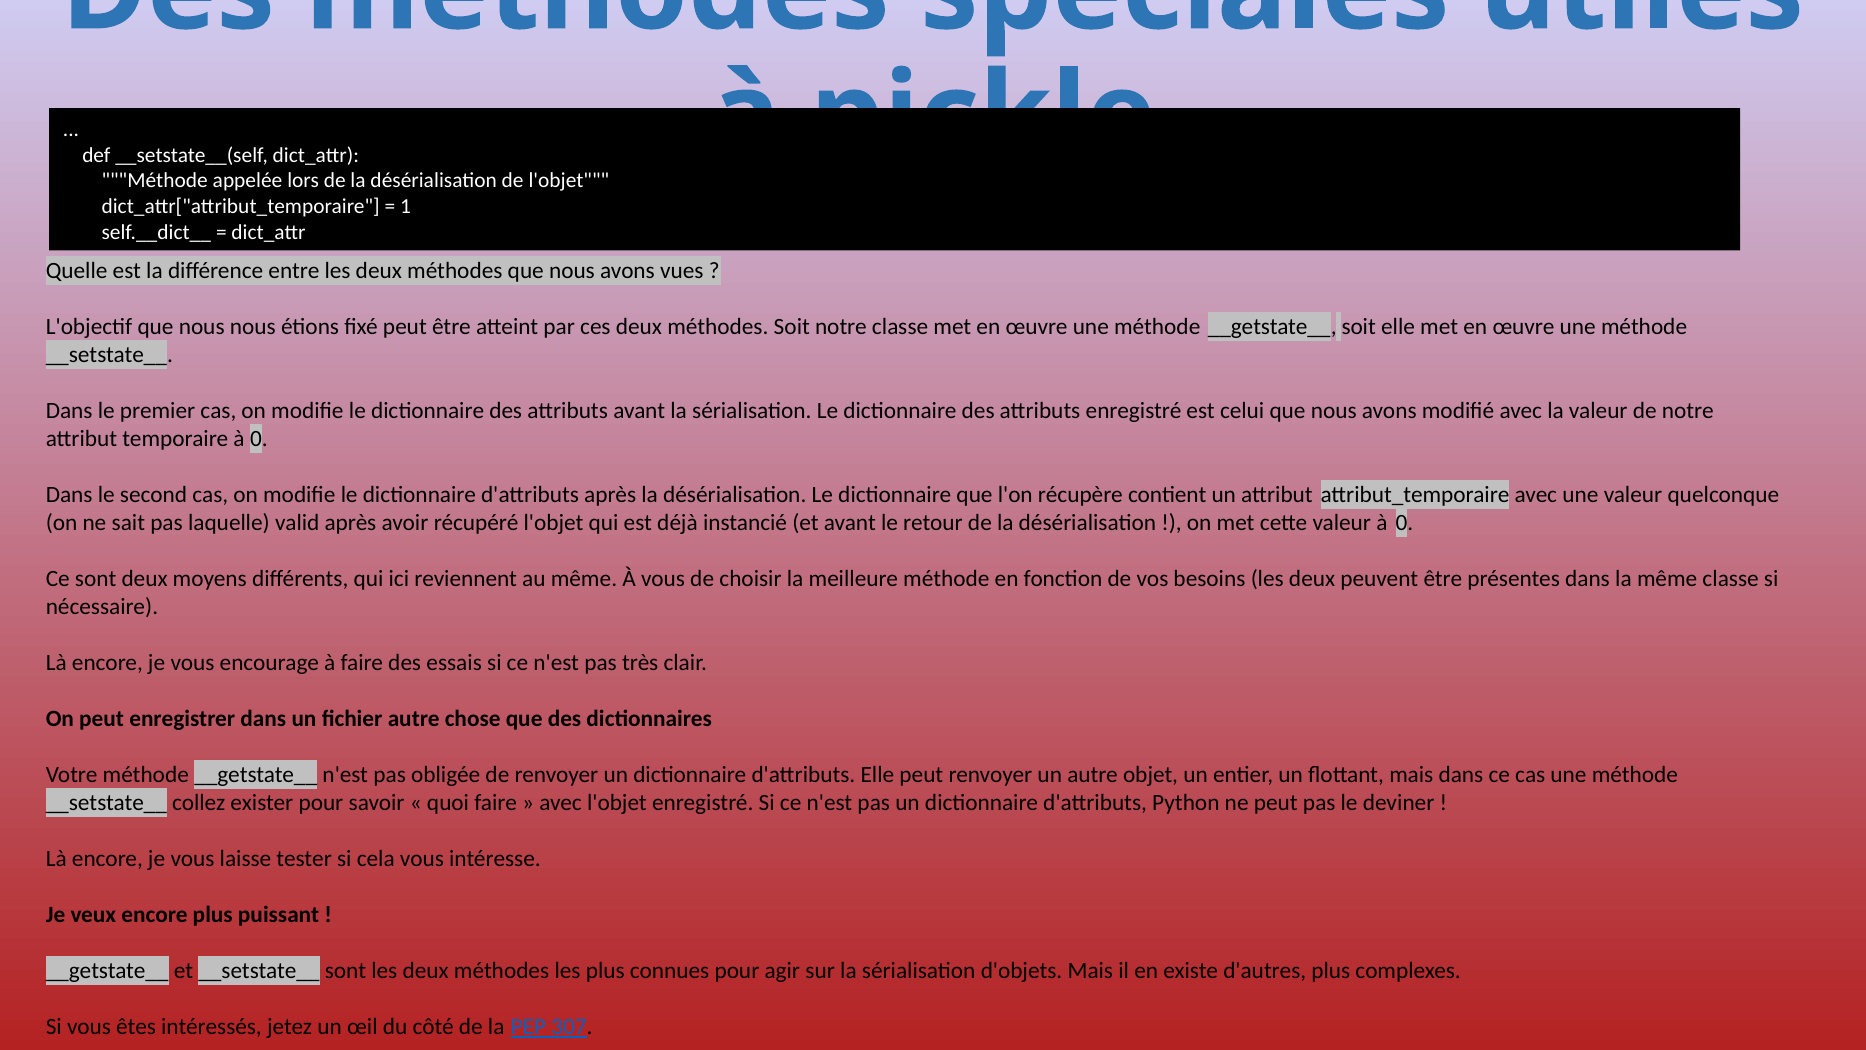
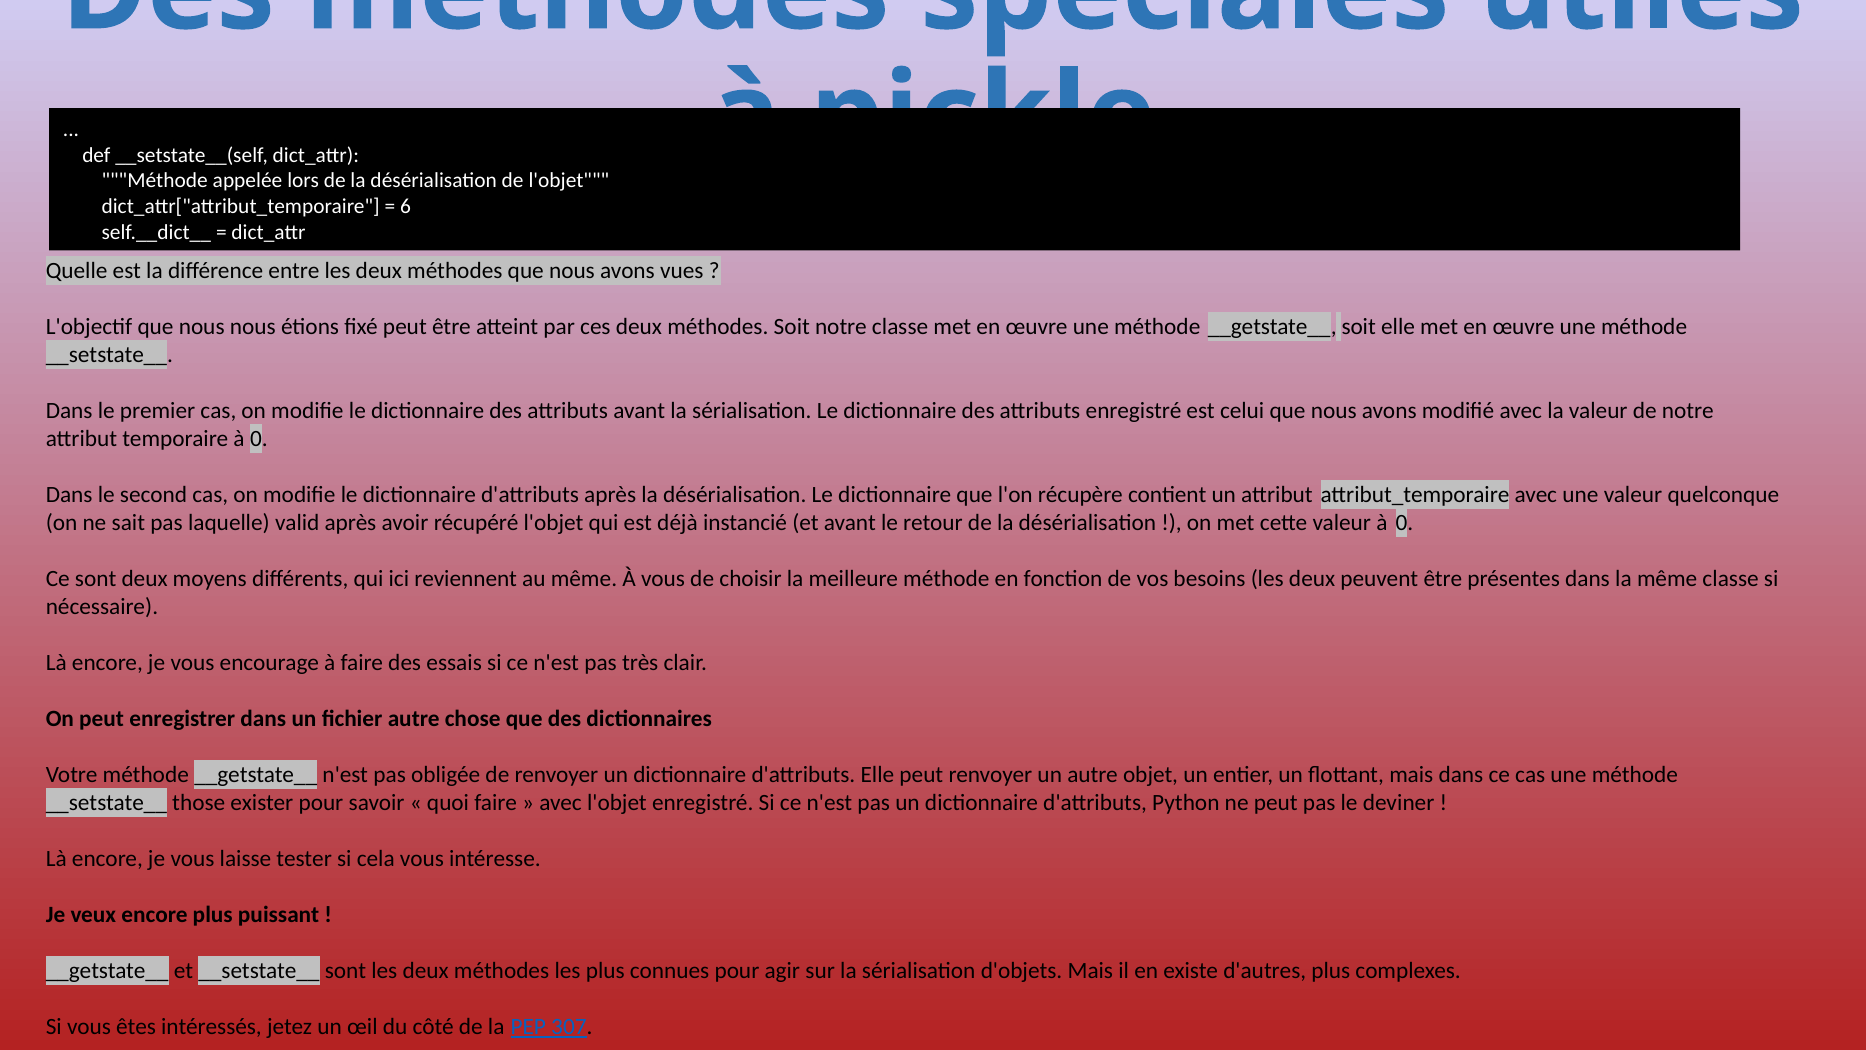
1: 1 -> 6 (406, 206)
collez: collez -> those (199, 802)
